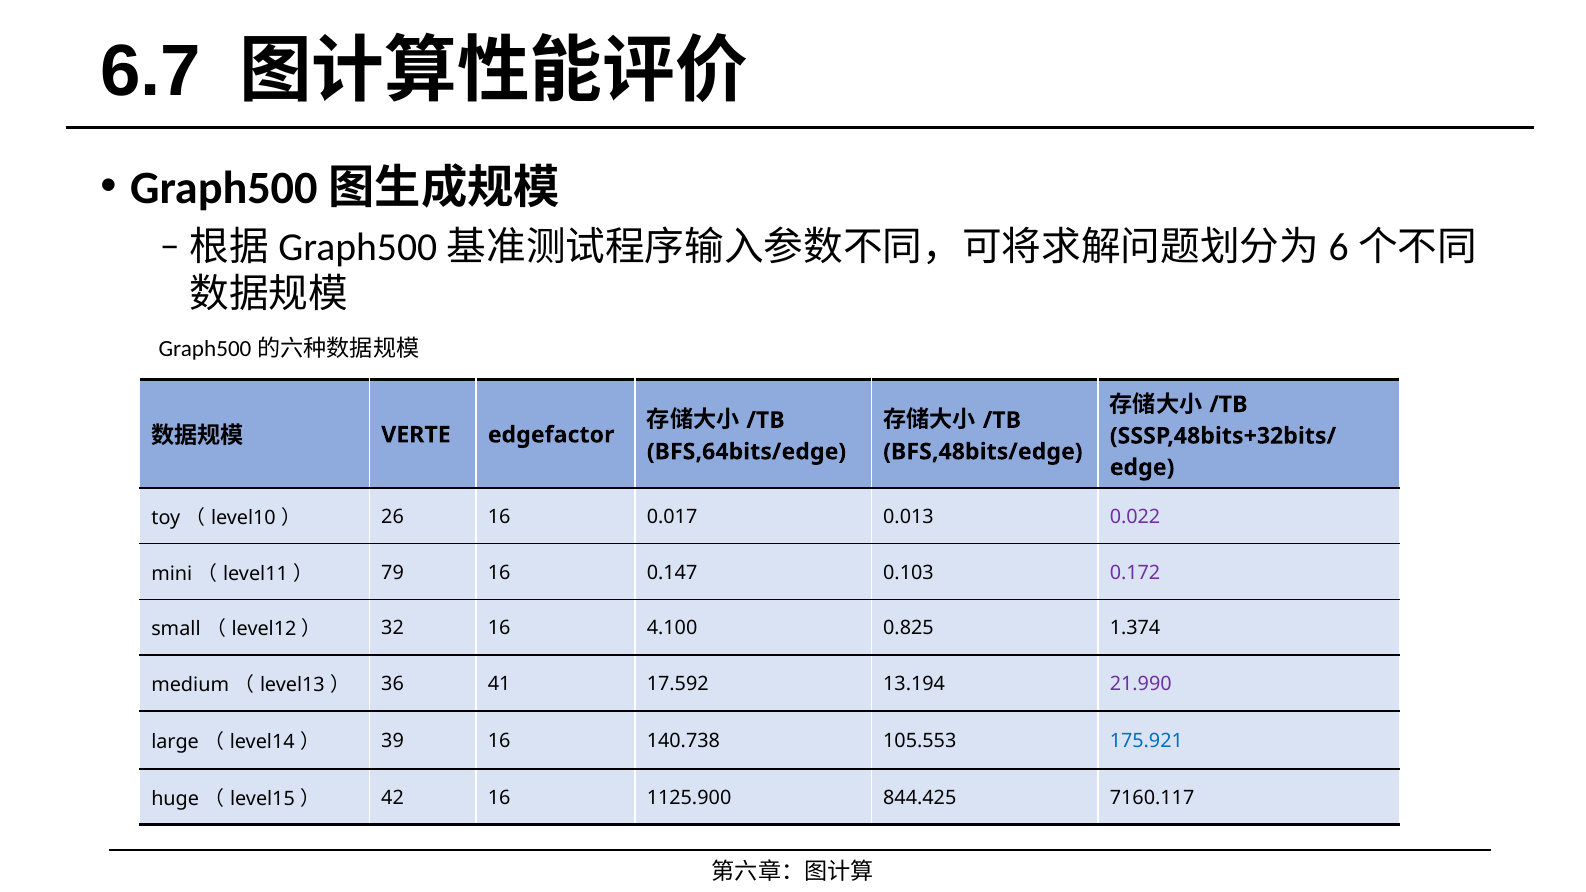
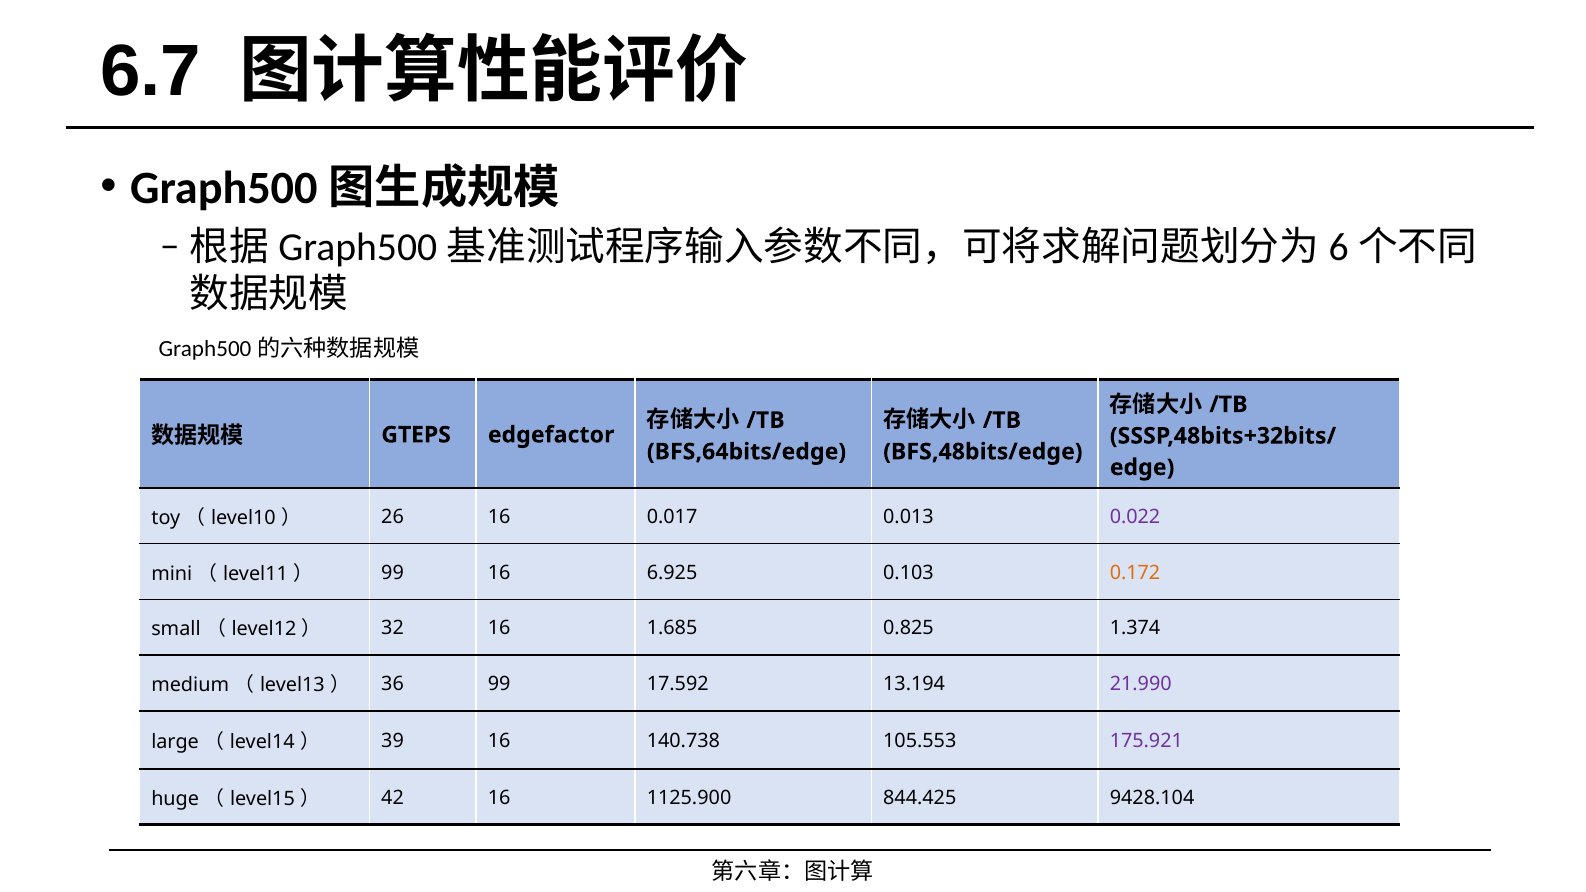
VERTE: VERTE -> GTEPS (416, 435)
79: 79 -> 99 (393, 573)
0.147: 0.147 -> 6.925 (672, 573)
0.172 colour: purple -> orange (1135, 573)
4.100: 4.100 -> 1.685 (672, 628)
36 41: 41 -> 99 (499, 684)
175.921 colour: blue -> purple (1146, 741)
7160.117: 7160.117 -> 9428.104 (1152, 798)
